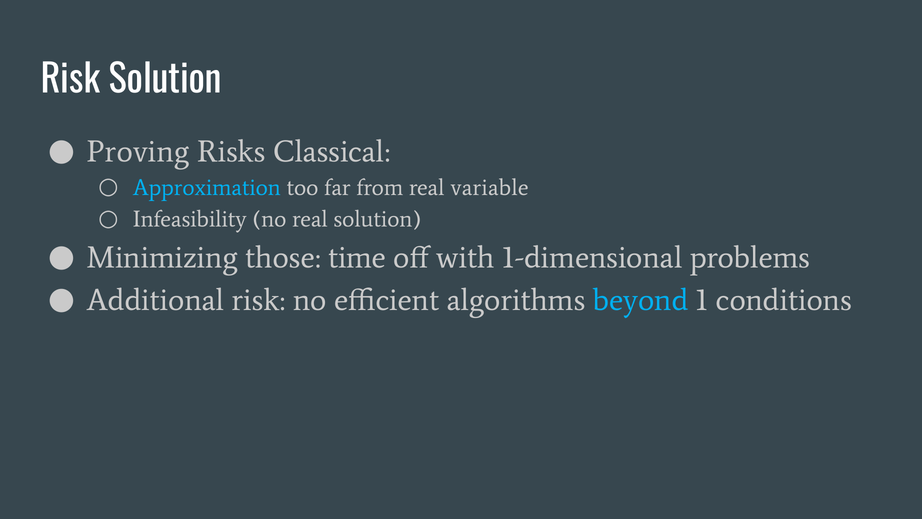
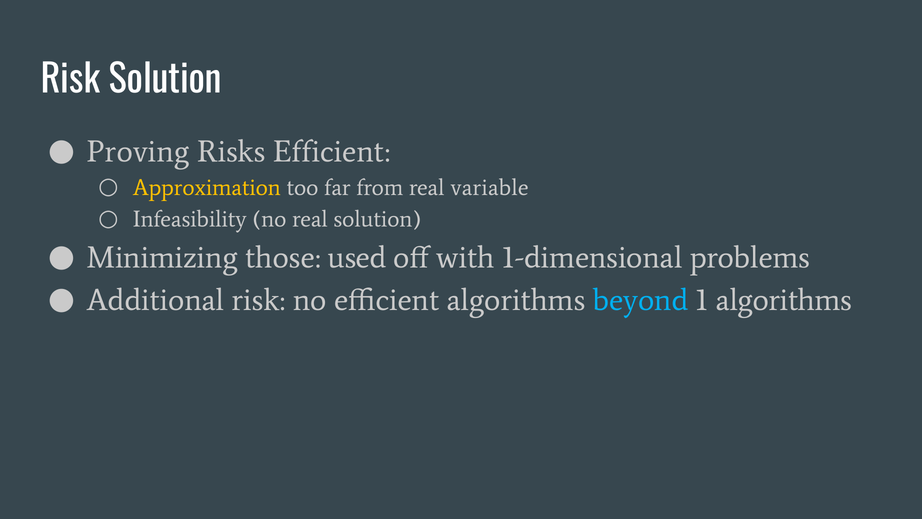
Risks Classical: Classical -> Efficient (332, 152)
Approximation colour: light blue -> yellow (207, 187)
time: time -> used (357, 258)
1 conditions: conditions -> algorithms (784, 300)
